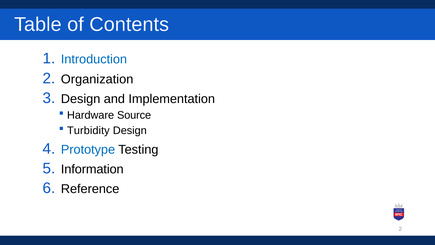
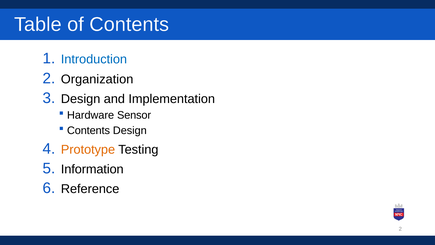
Source: Source -> Sensor (134, 115)
Turbidity: Turbidity -> Contents (89, 130)
Prototype colour: blue -> orange (88, 149)
